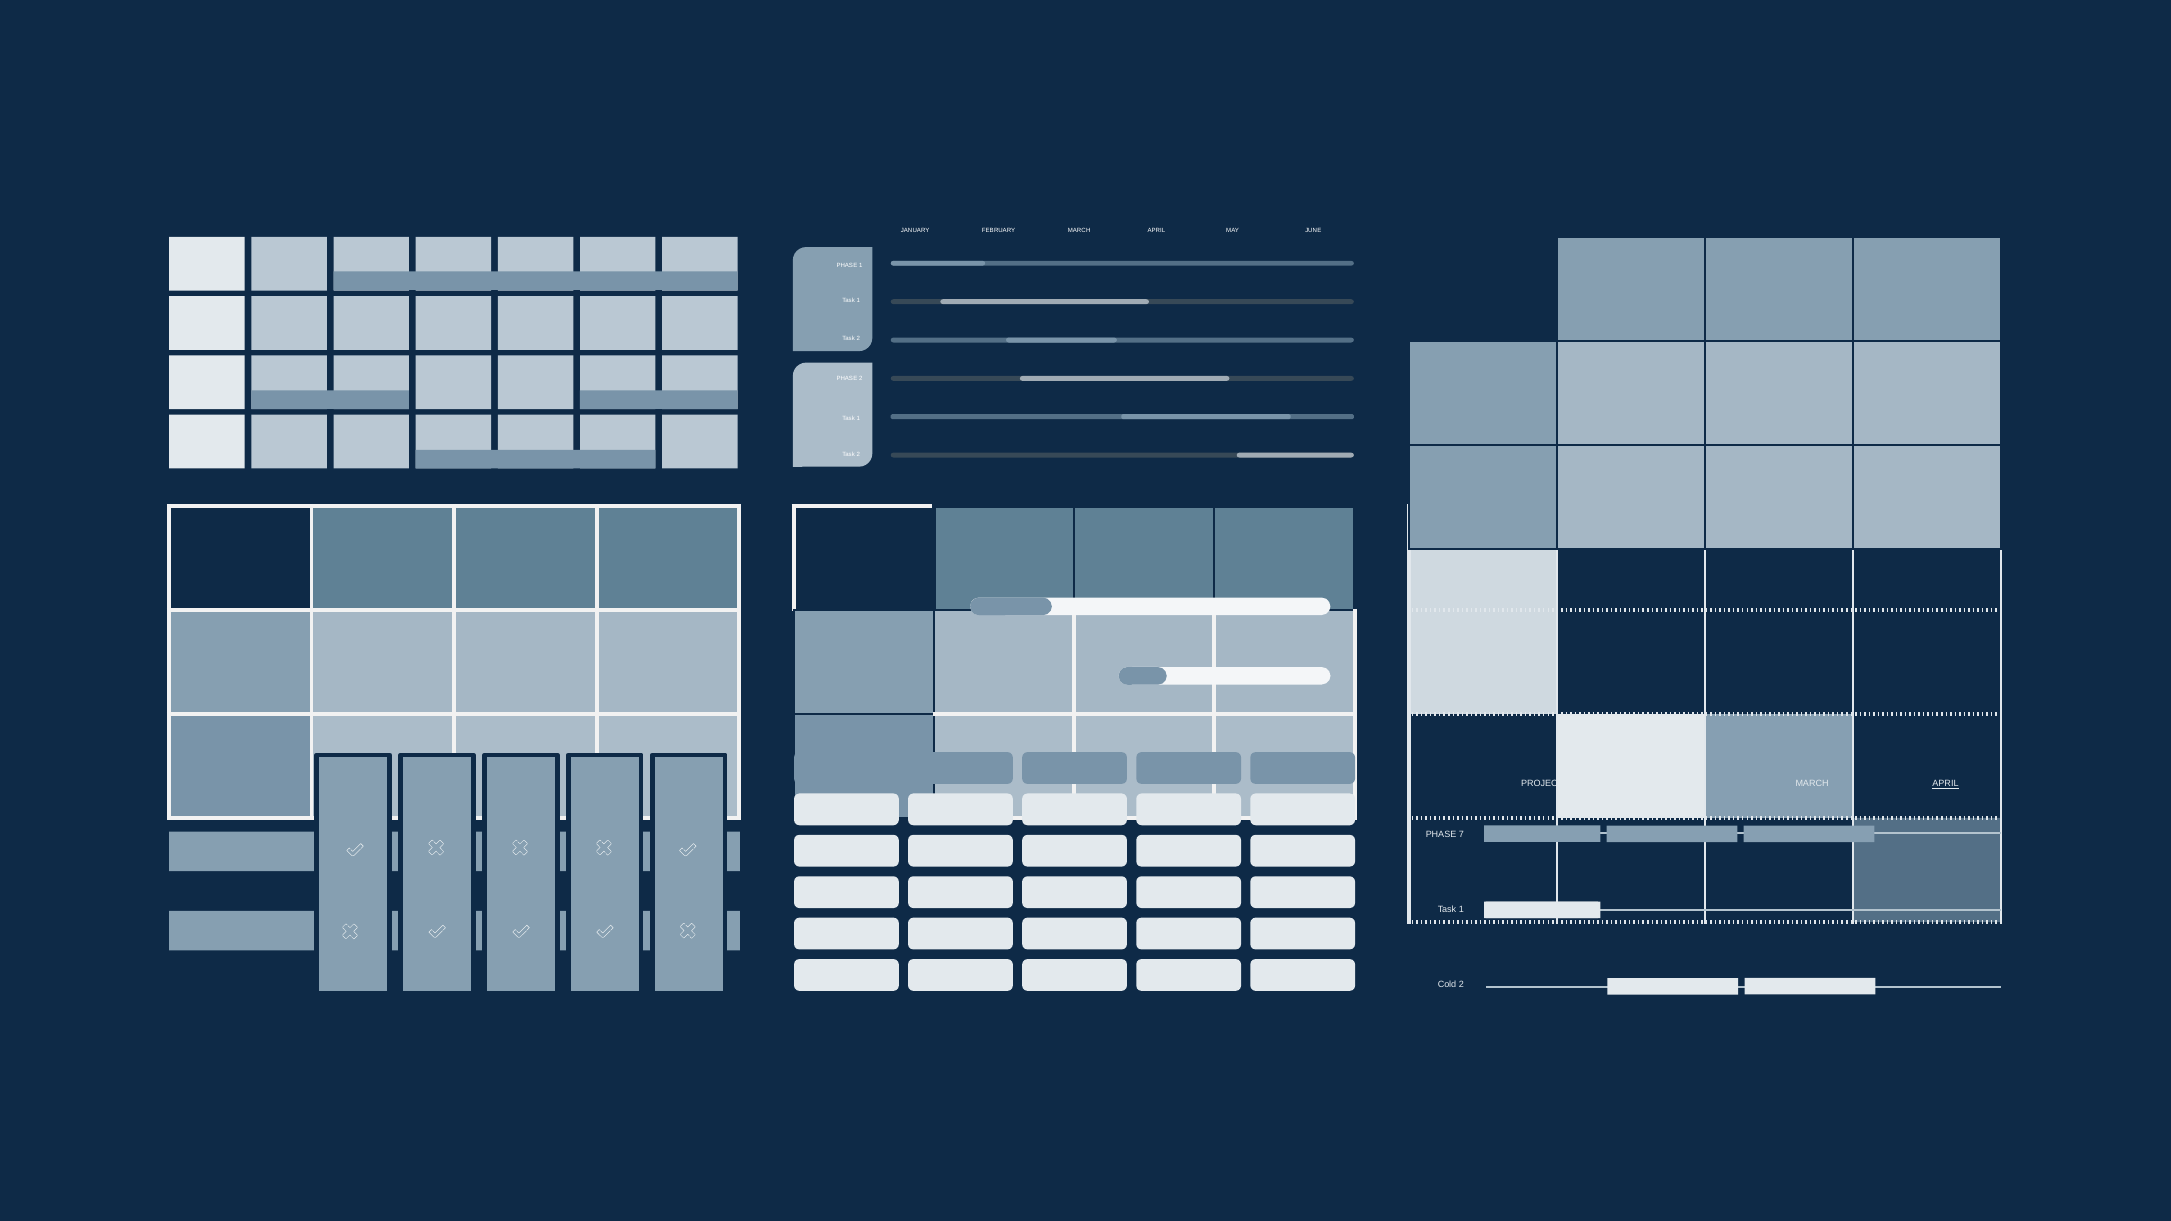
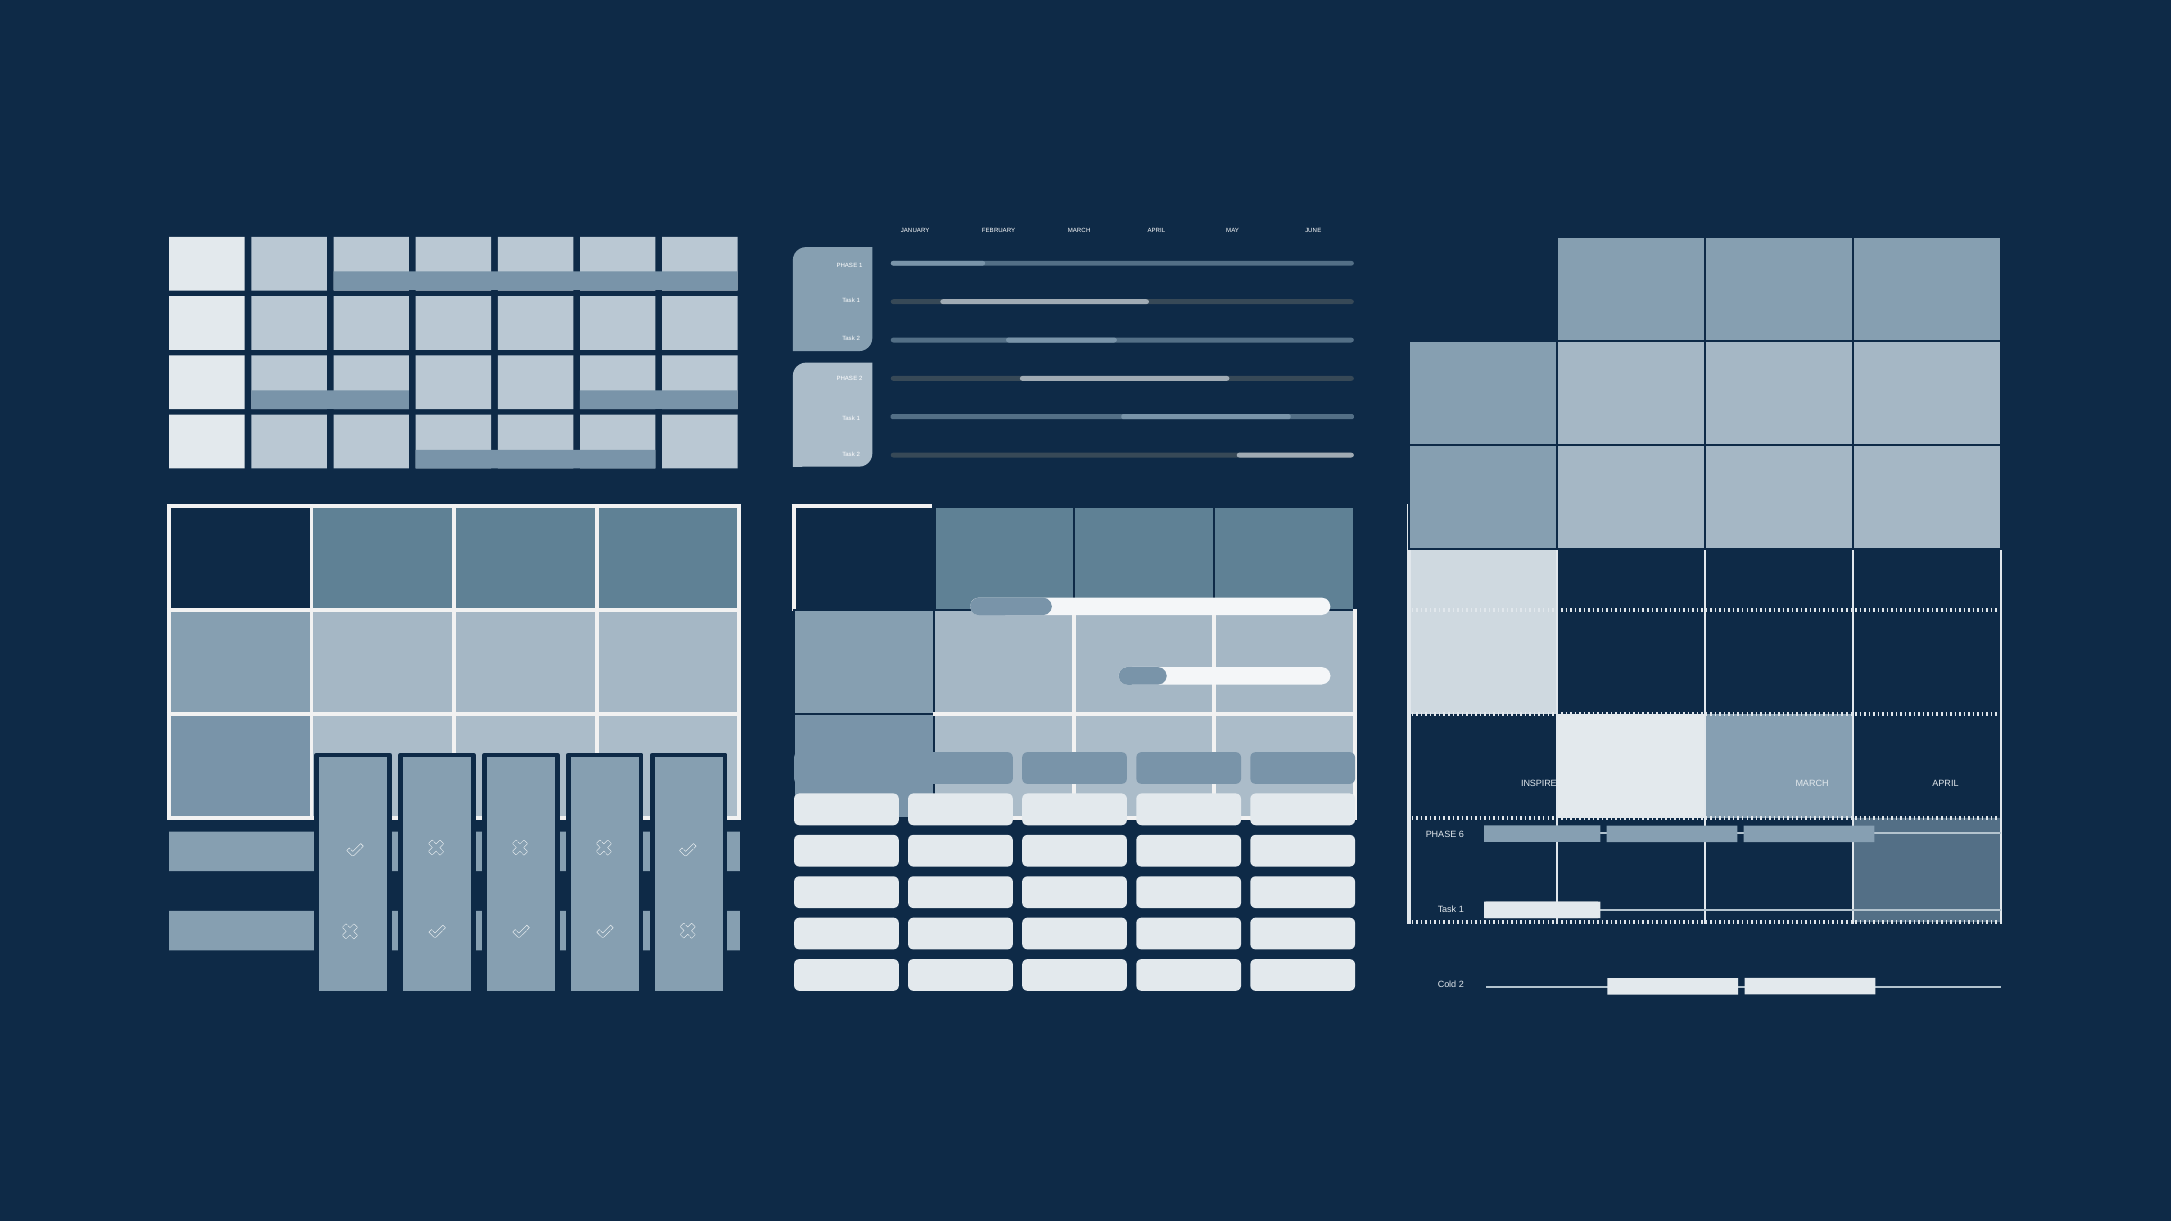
PROJECT: PROJECT -> INSPIRED (1542, 784)
APRIL underline: present -> none (1945, 784)
7: 7 -> 6 (1461, 834)
